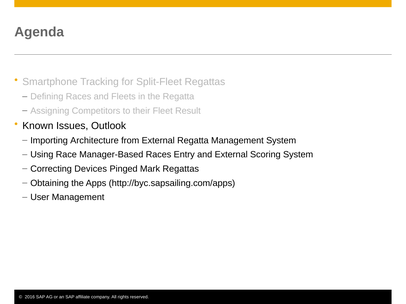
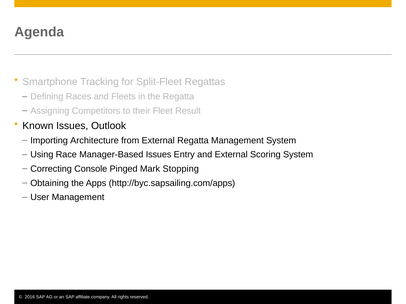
Manager-Based Races: Races -> Issues (159, 155)
Devices: Devices -> Console (91, 169)
Mark Regattas: Regattas -> Stopping (181, 169)
